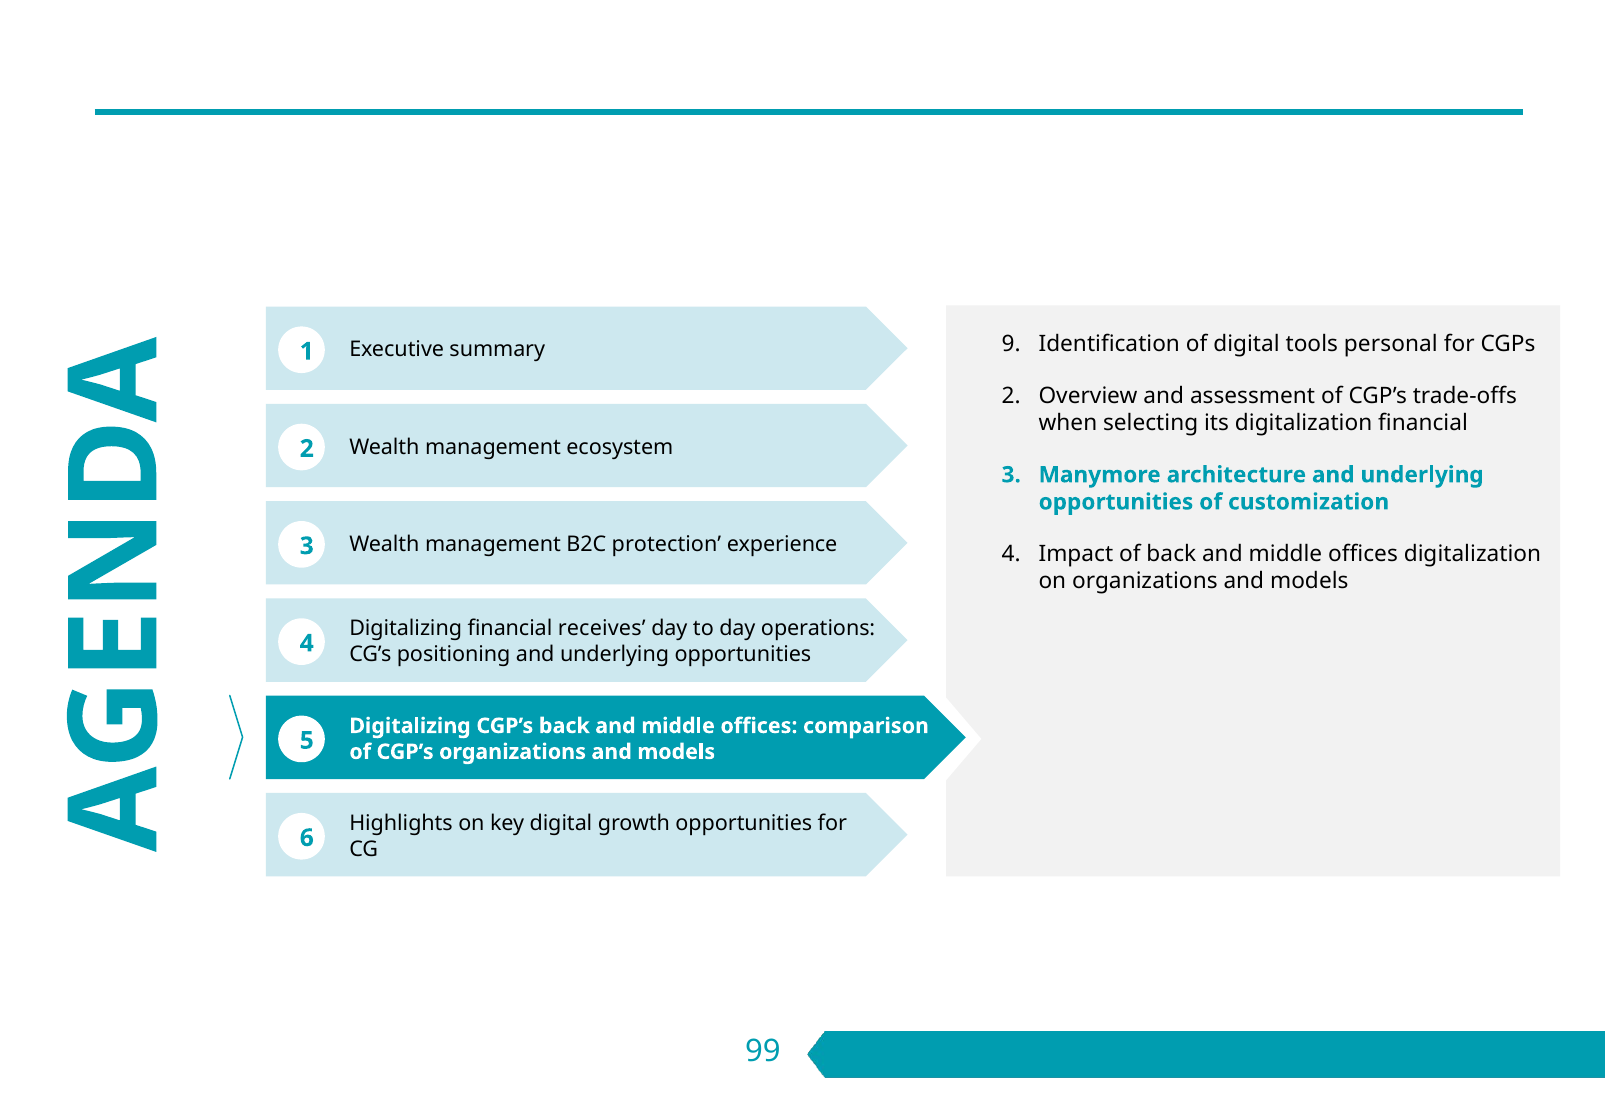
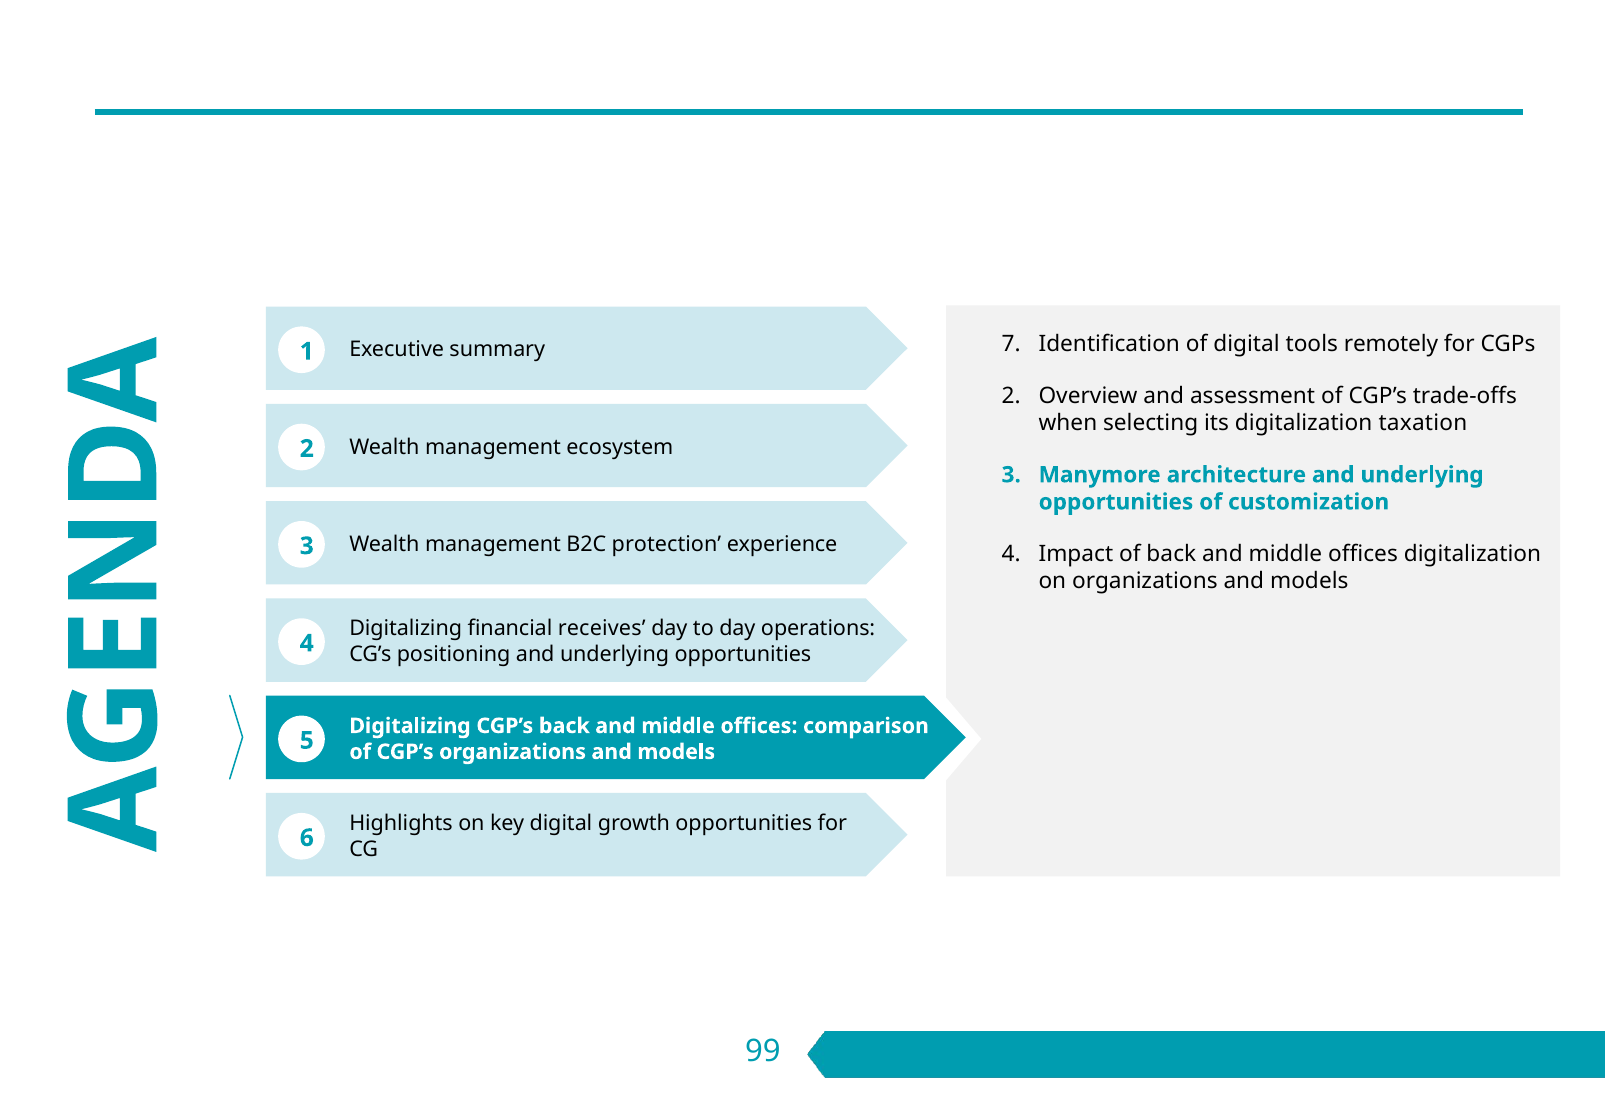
9: 9 -> 7 (1011, 344)
personal: personal -> remotely (1391, 344)
digitalization financial: financial -> taxation (1423, 423)
